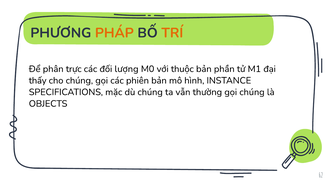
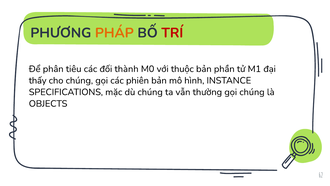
TRÍ colour: orange -> red (172, 33)
trực: trực -> tiêu (74, 69)
lượng: lượng -> thành (127, 69)
